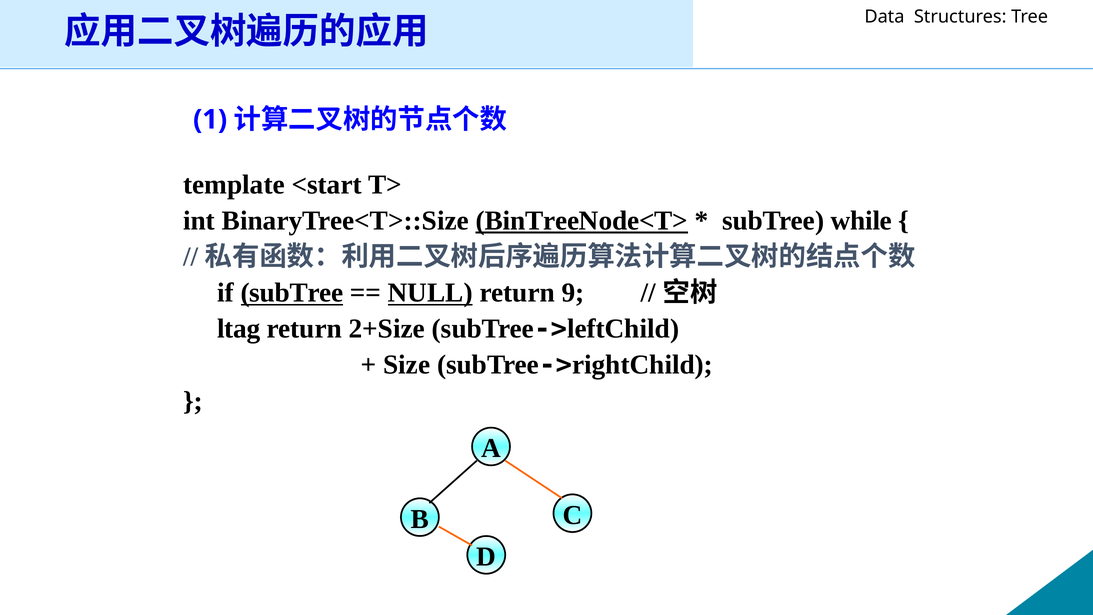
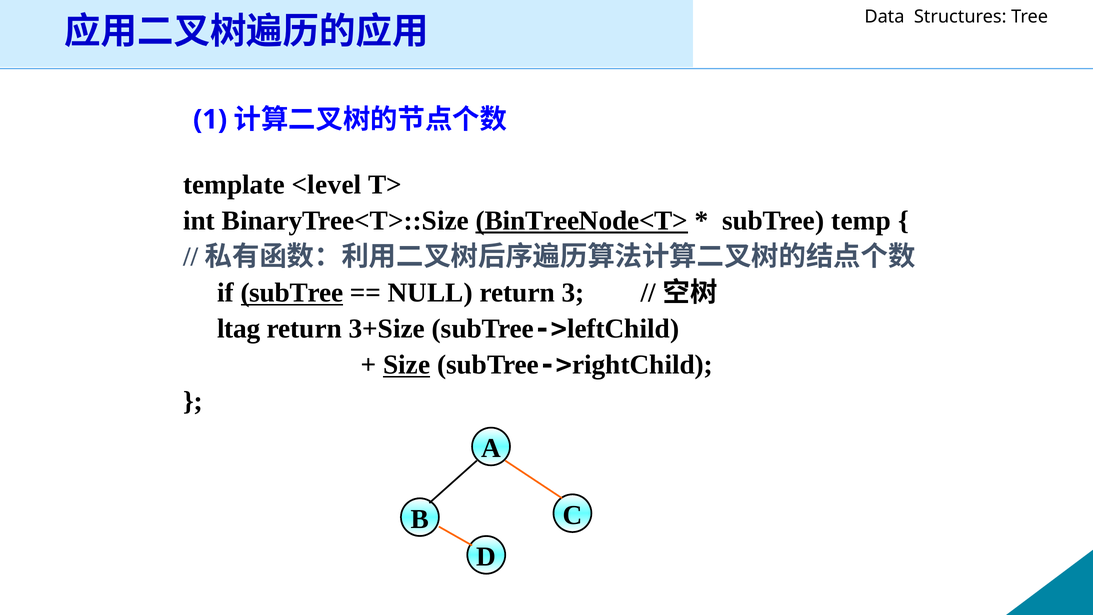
<start: <start -> <level (327, 185)
while: while -> temp (861, 221)
NULL underline: present -> none (430, 293)
9: 9 -> 3 (573, 293)
2+Size: 2+Size -> 3+Size (387, 329)
Size underline: none -> present (407, 365)
